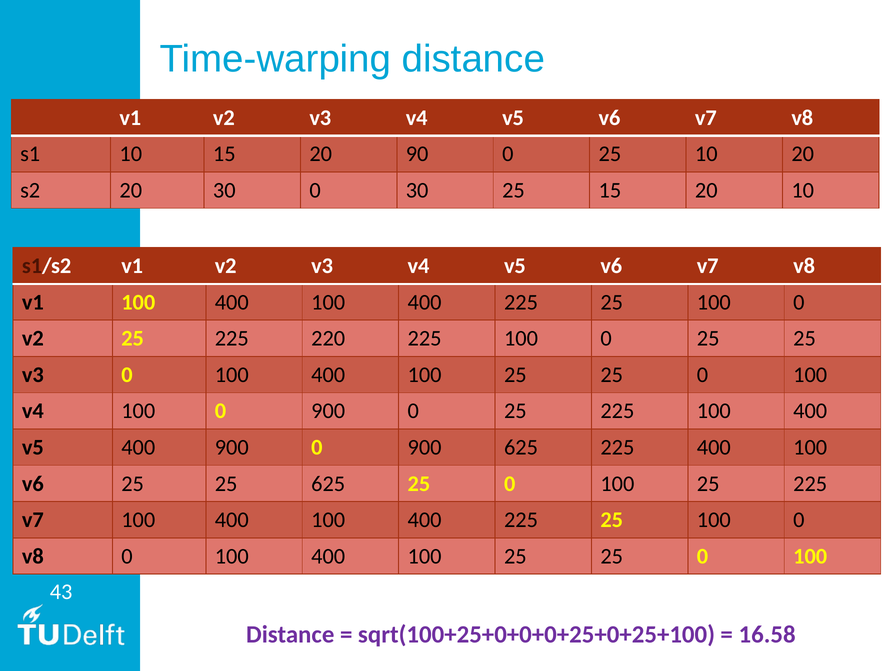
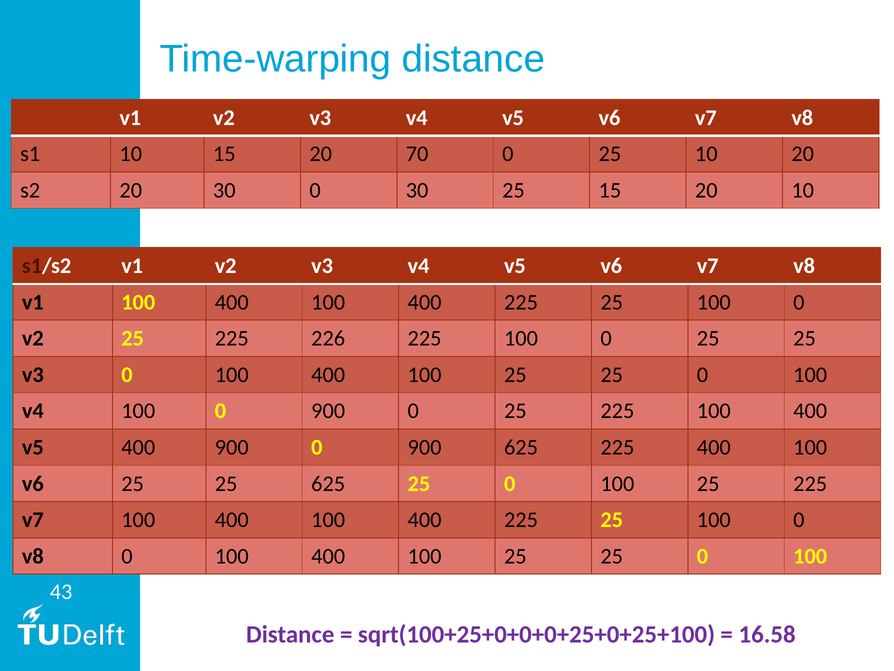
90: 90 -> 70 (417, 154)
220: 220 -> 226 (328, 338)
